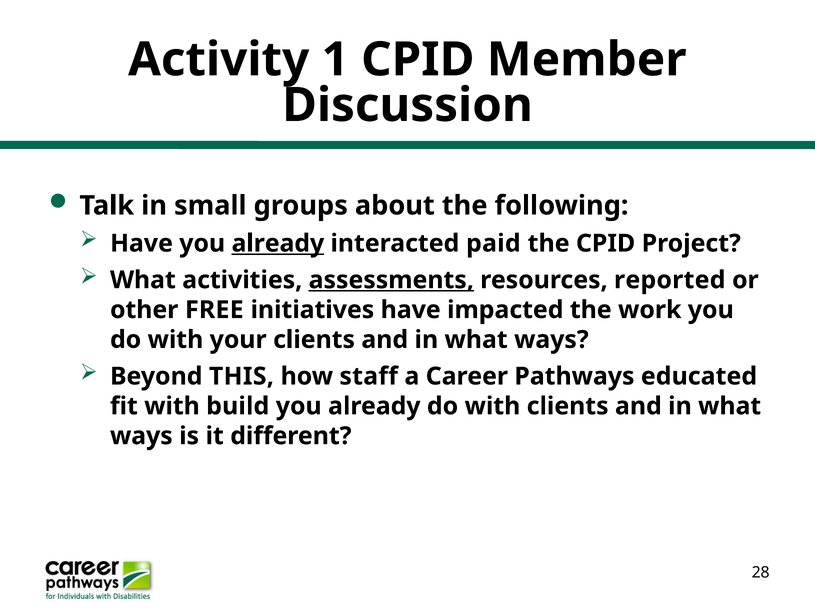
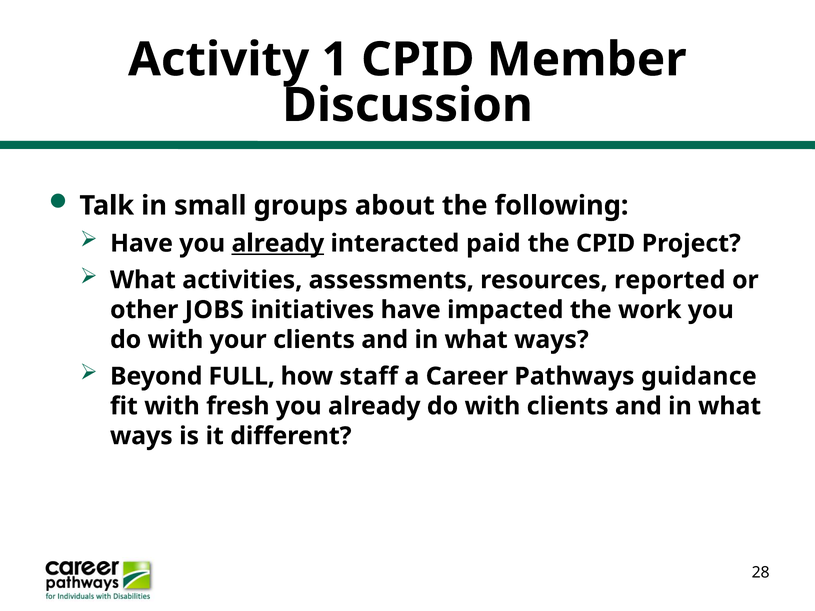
assessments underline: present -> none (391, 280)
FREE: FREE -> JOBS (214, 310)
THIS: THIS -> FULL (242, 376)
educated: educated -> guidance (699, 376)
build: build -> fresh (238, 406)
